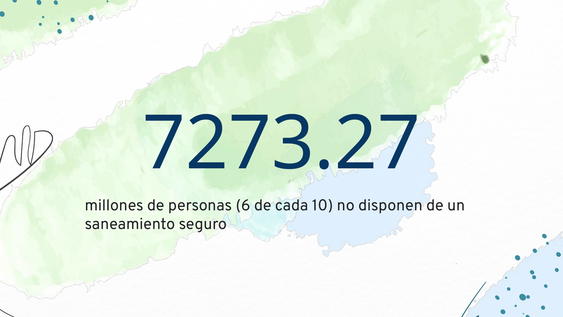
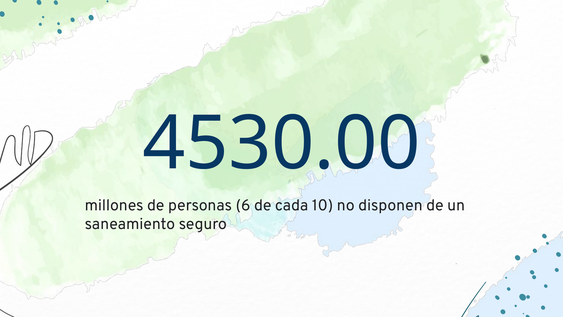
7273.27: 7273.27 -> 4530.00 (281, 144)
